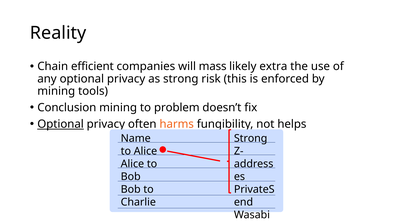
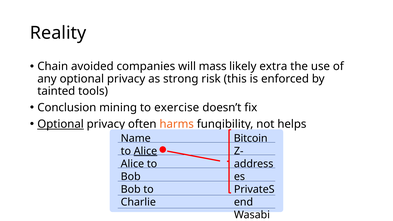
efficient: efficient -> avoided (92, 66)
mining: mining -> tainted (56, 91)
problem: problem -> exercise (177, 108)
Strong: Strong -> Bitcoin (251, 138)
Alice underline: none -> present (145, 151)
